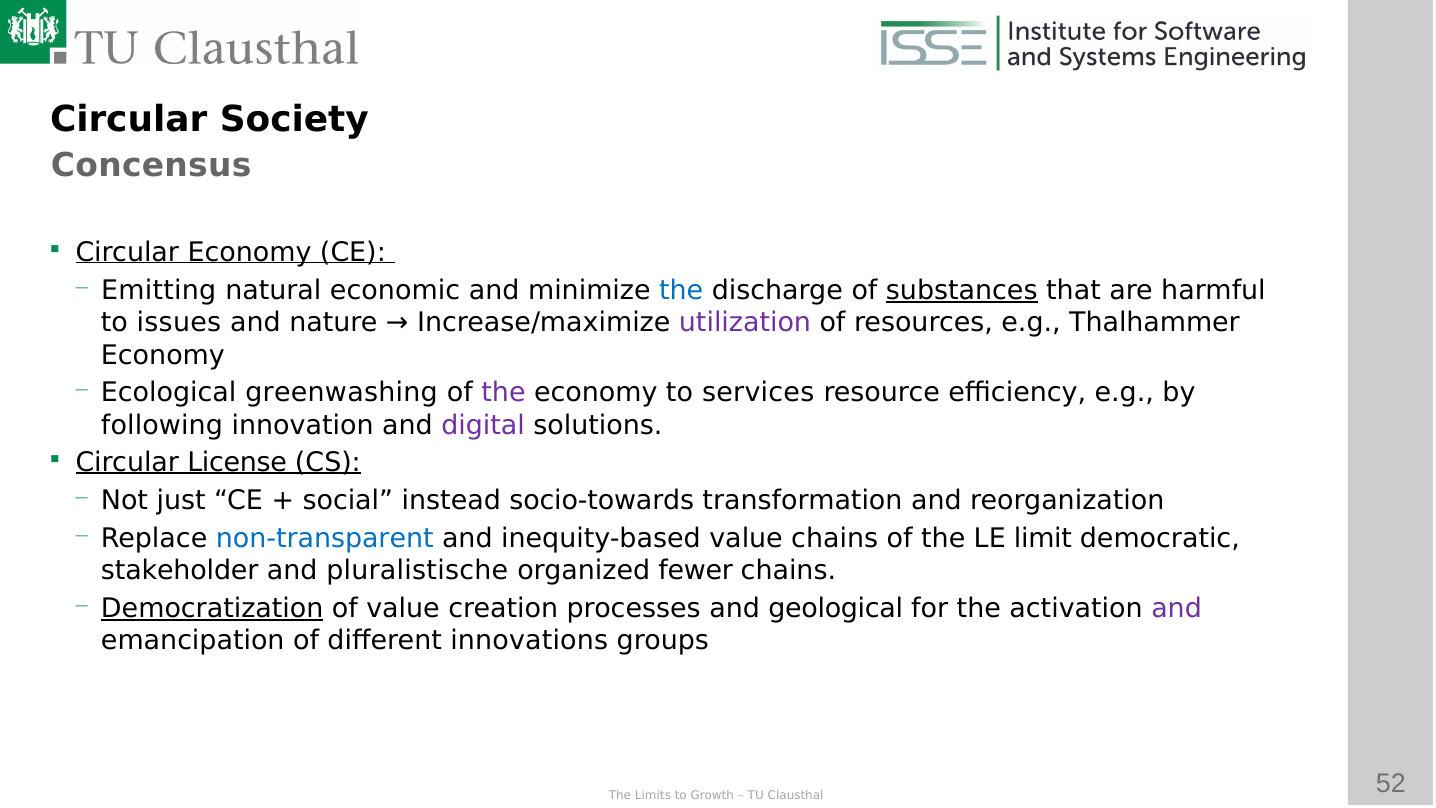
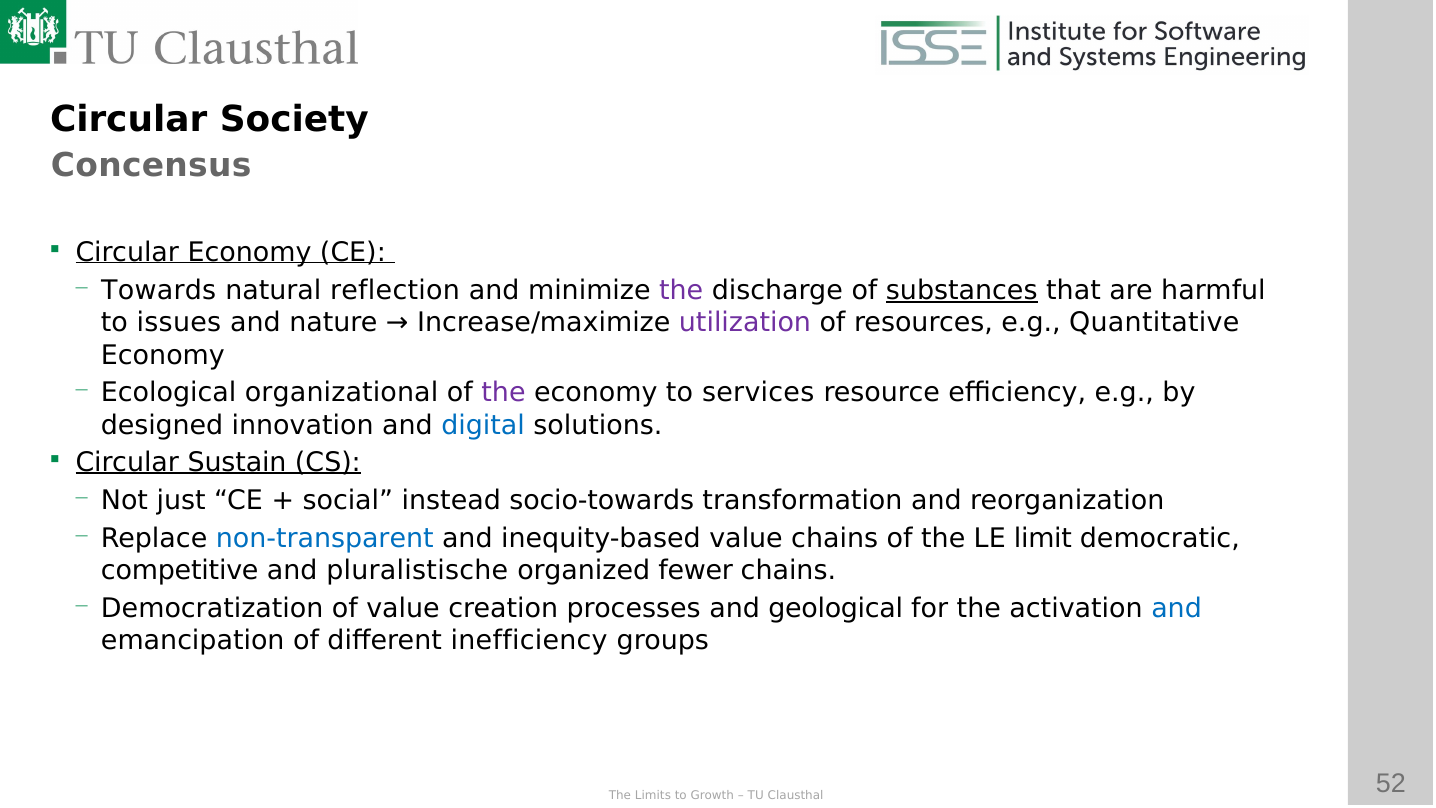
Emitting: Emitting -> Towards (159, 290)
economic: economic -> reflection (395, 290)
the colour: blue -> purple (681, 290)
Thalhammer: Thalhammer -> Quantitative (1154, 323)
greenwashing: greenwashing -> organizational (342, 393)
following: following -> designed (162, 425)
digital colour: purple -> blue (483, 425)
License: License -> Sustain (237, 463)
stakeholder: stakeholder -> competitive (180, 570)
Democratization underline: present -> none (212, 608)
and colour: purple -> blue (1177, 608)
innovations: innovations -> inefficiency (529, 640)
